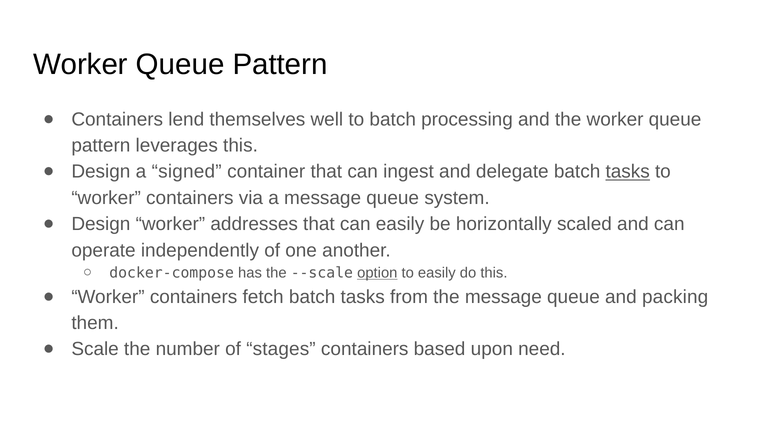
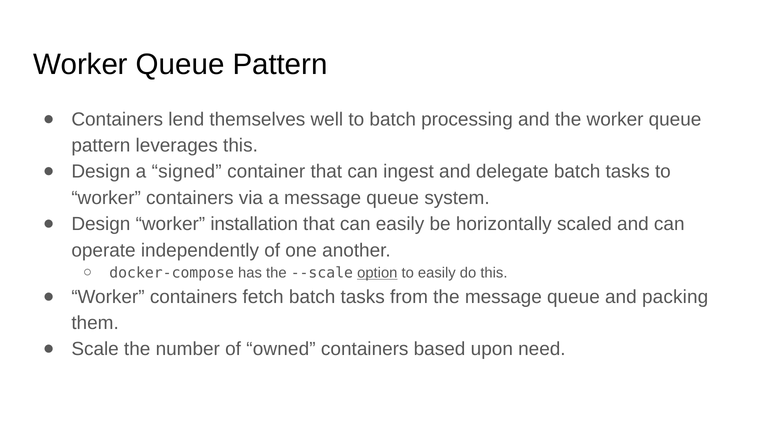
tasks underline: present -> none (628, 172)
addresses: addresses -> installation (254, 224)
stages: stages -> owned (281, 349)
